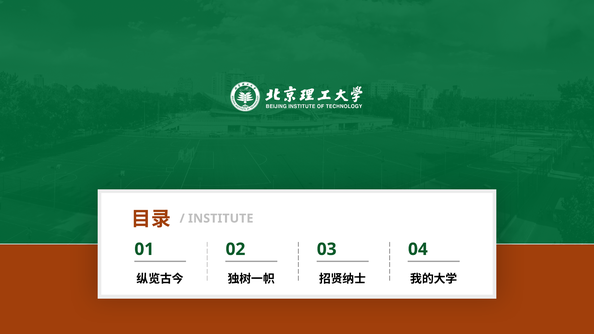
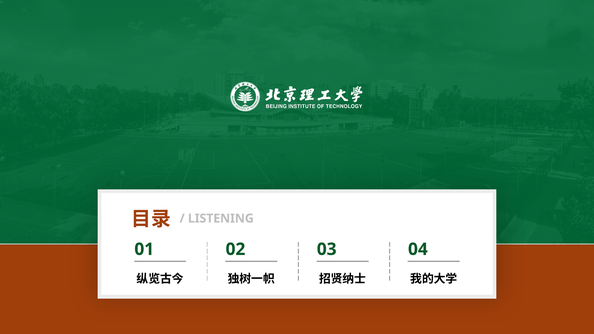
INSTITUTE: INSTITUTE -> LISTENING (221, 219)
